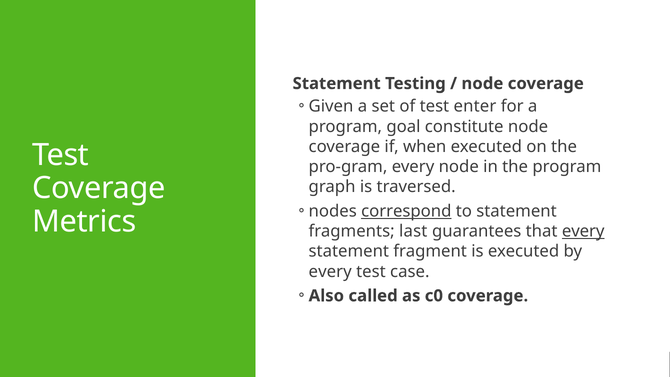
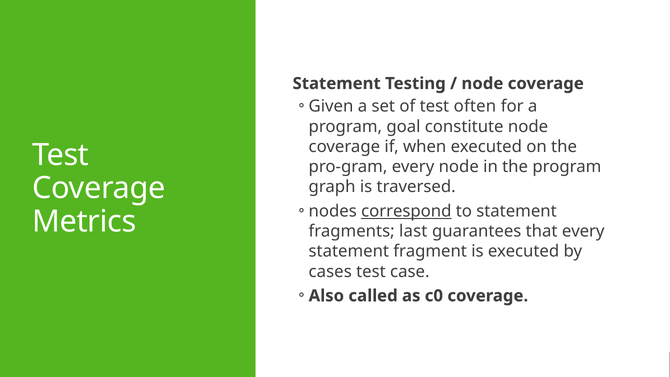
enter: enter -> often (475, 106)
every underline: present -> none (583, 231)
every: every -> cases (330, 271)
